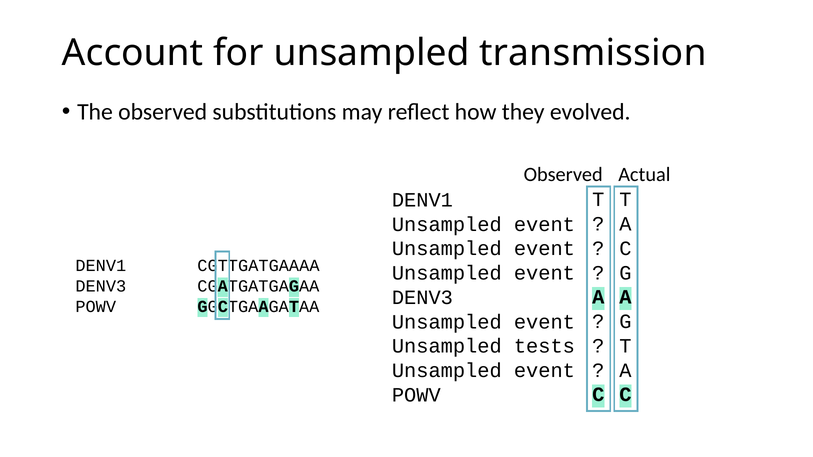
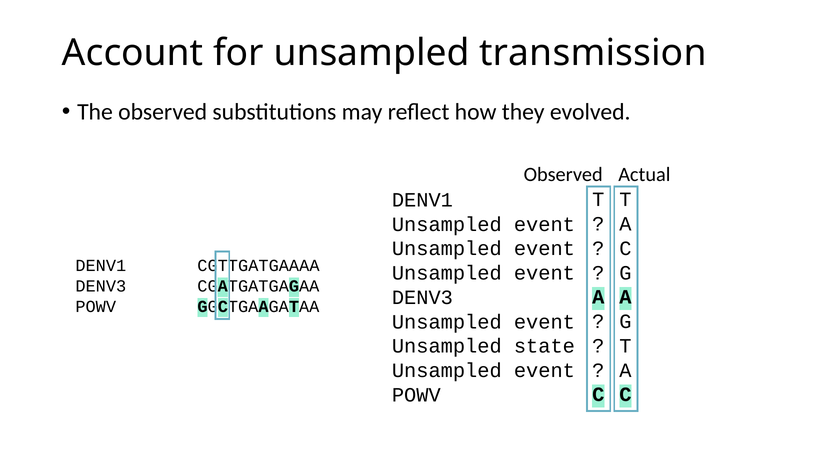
tests: tests -> state (544, 346)
